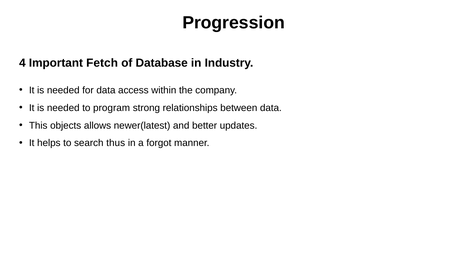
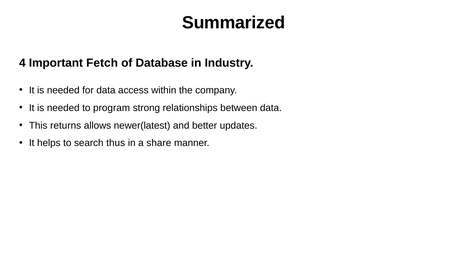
Progression: Progression -> Summarized (234, 23)
objects: objects -> returns (66, 125)
forgot: forgot -> share (159, 143)
